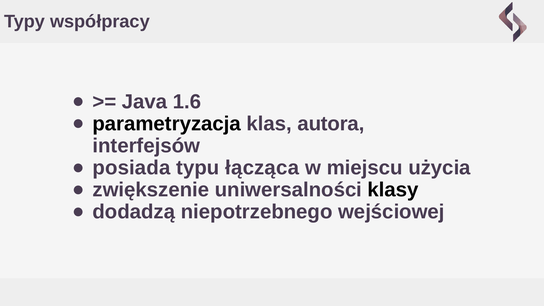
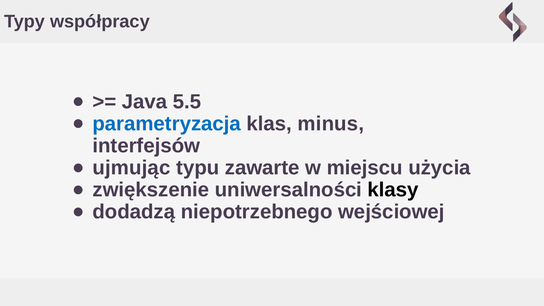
1.6: 1.6 -> 5.5 (187, 102)
parametryzacja colour: black -> blue (167, 124)
autora: autora -> minus (331, 124)
posiada: posiada -> ujmując (131, 168)
łącząca: łącząca -> zawarte (262, 168)
